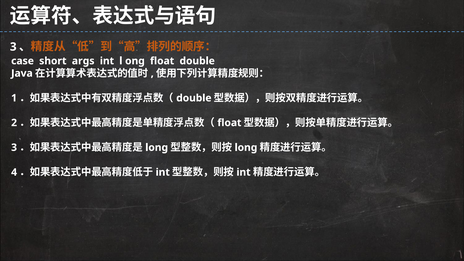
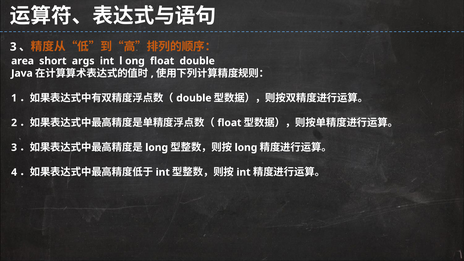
case: case -> area (23, 61)
